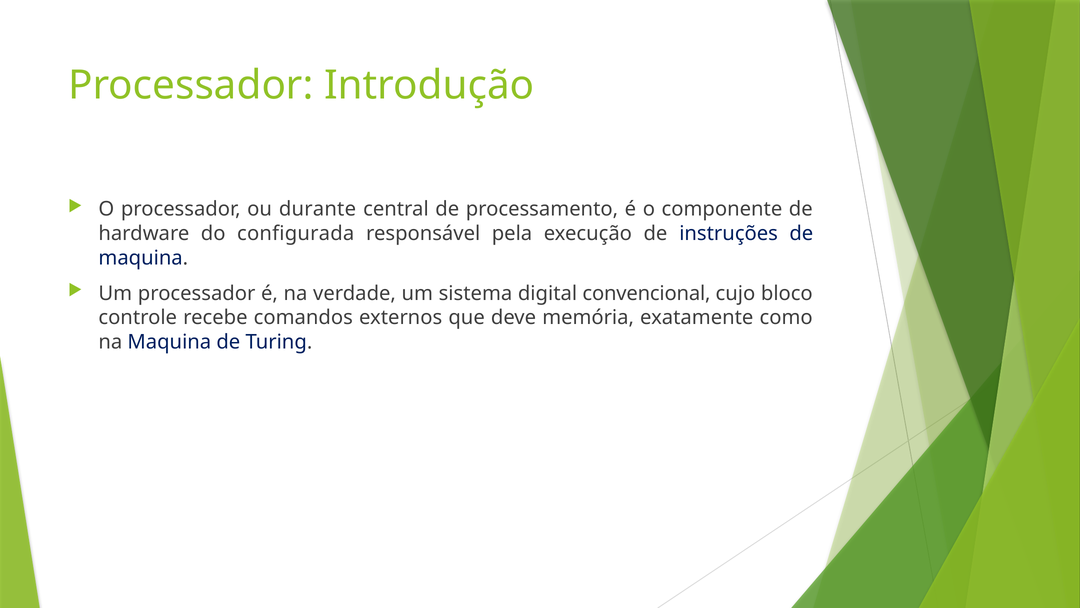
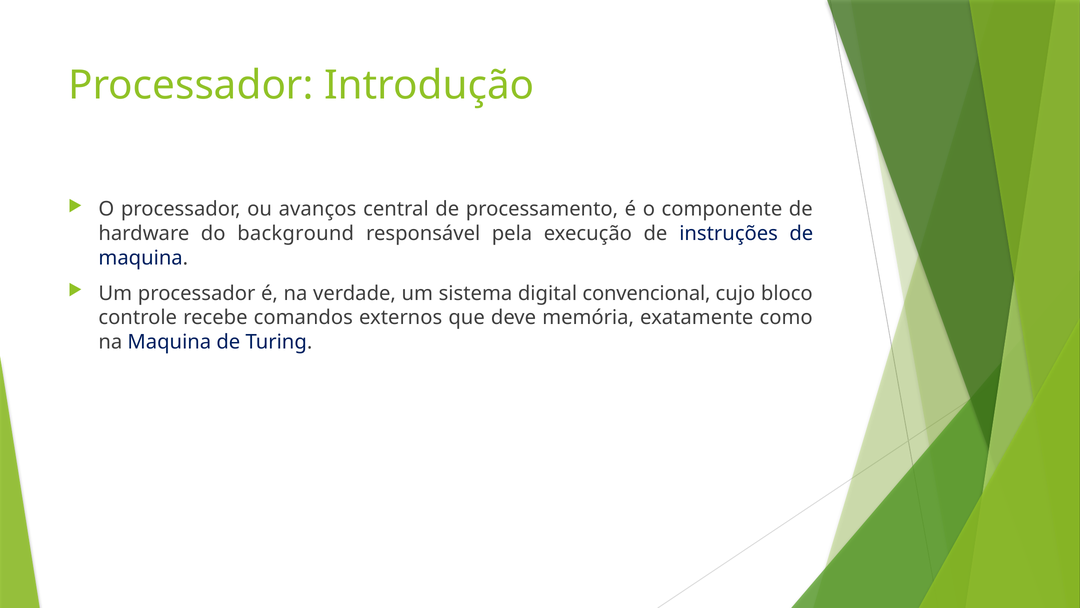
durante: durante -> avanços (318, 209)
configurada: configurada -> background (296, 233)
